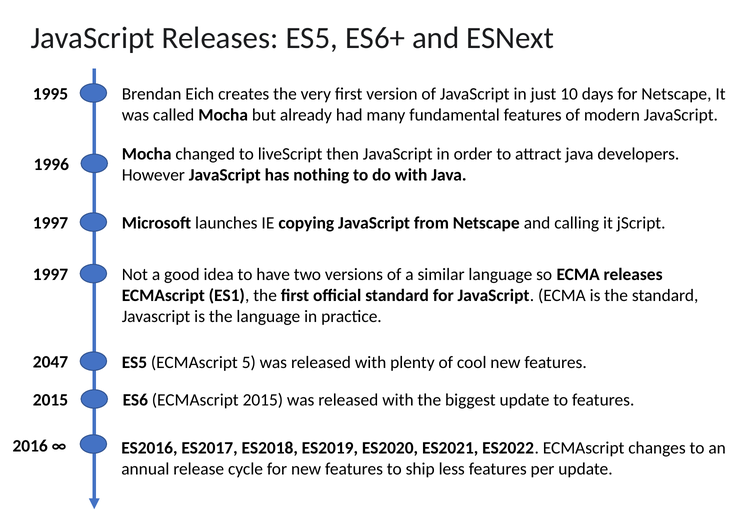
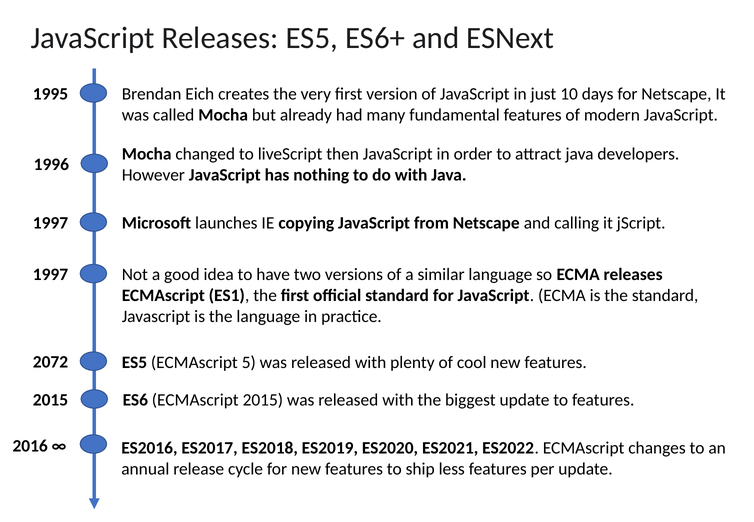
2047: 2047 -> 2072 (50, 362)
